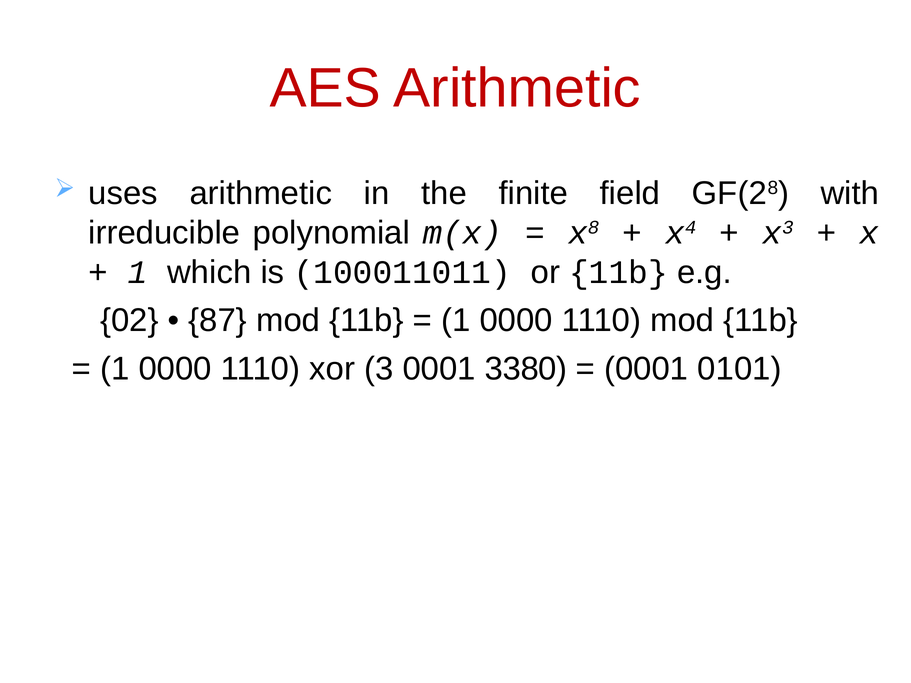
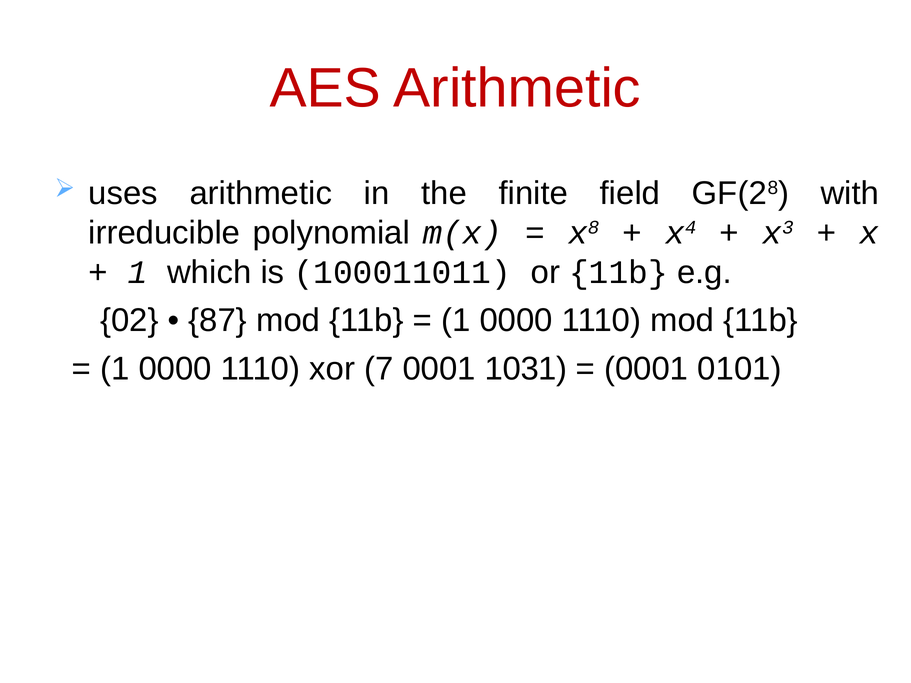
3: 3 -> 7 (379, 369)
3380: 3380 -> 1031 (526, 369)
